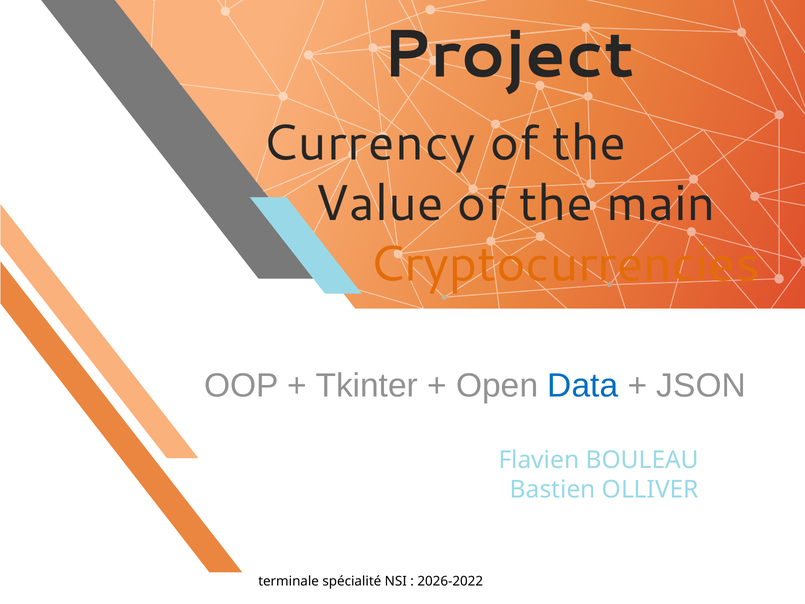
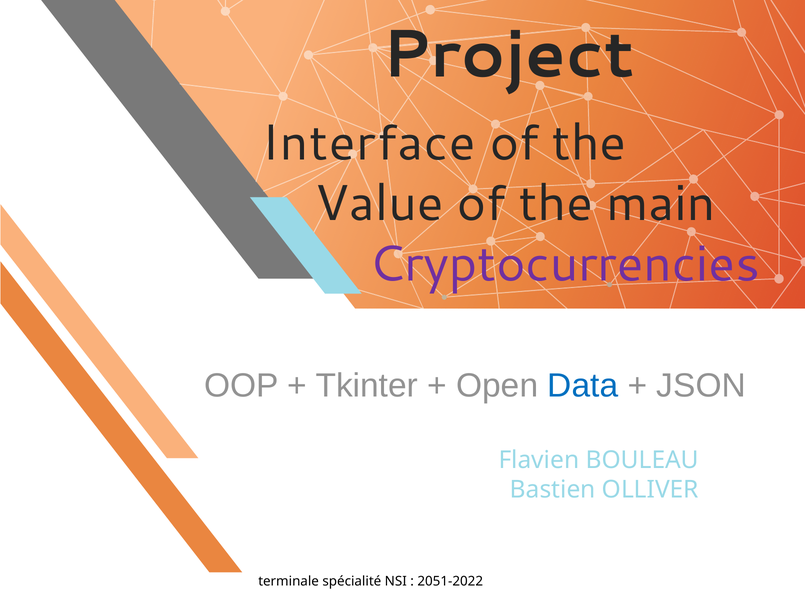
Currency: Currency -> Interface (369, 143)
Cryptocurrencies colour: orange -> purple (564, 264)
2026-2022: 2026-2022 -> 2051-2022 (450, 581)
